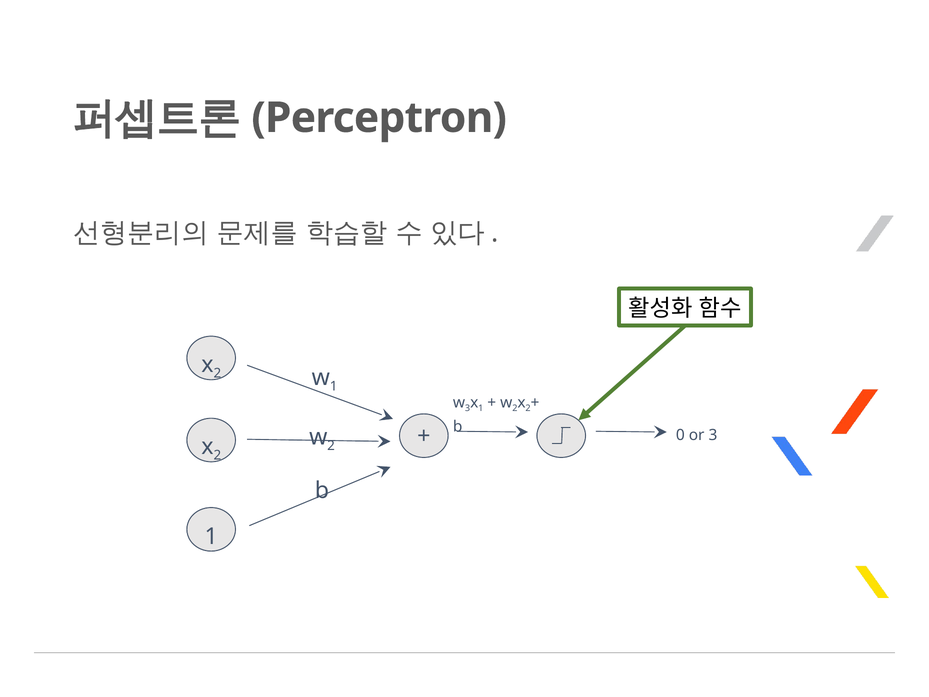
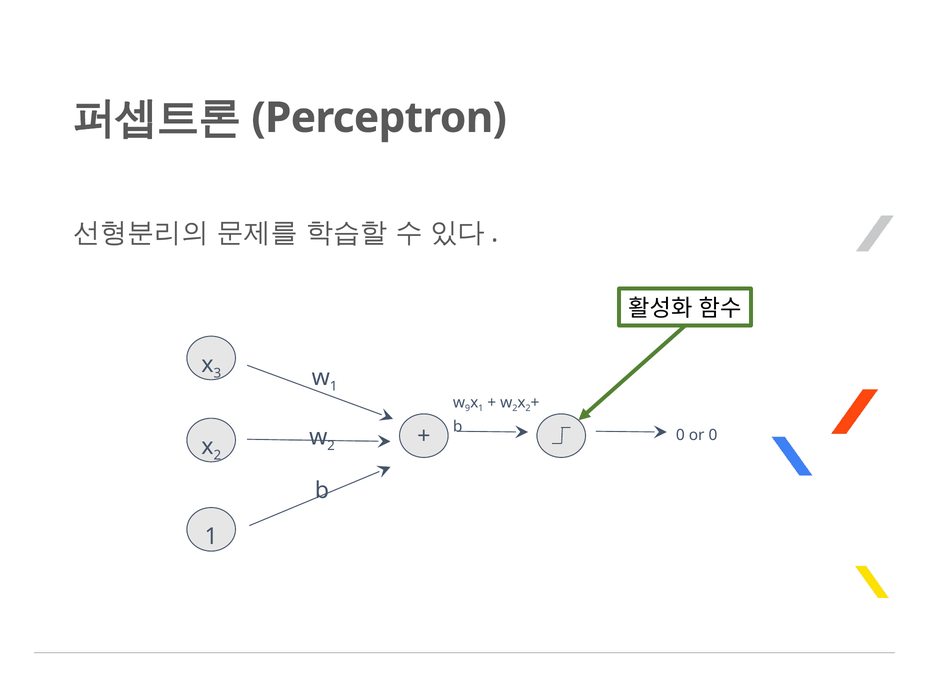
2: 2 -> 3 (217, 373)
3: 3 -> 9 (468, 408)
or 3: 3 -> 0 (713, 435)
